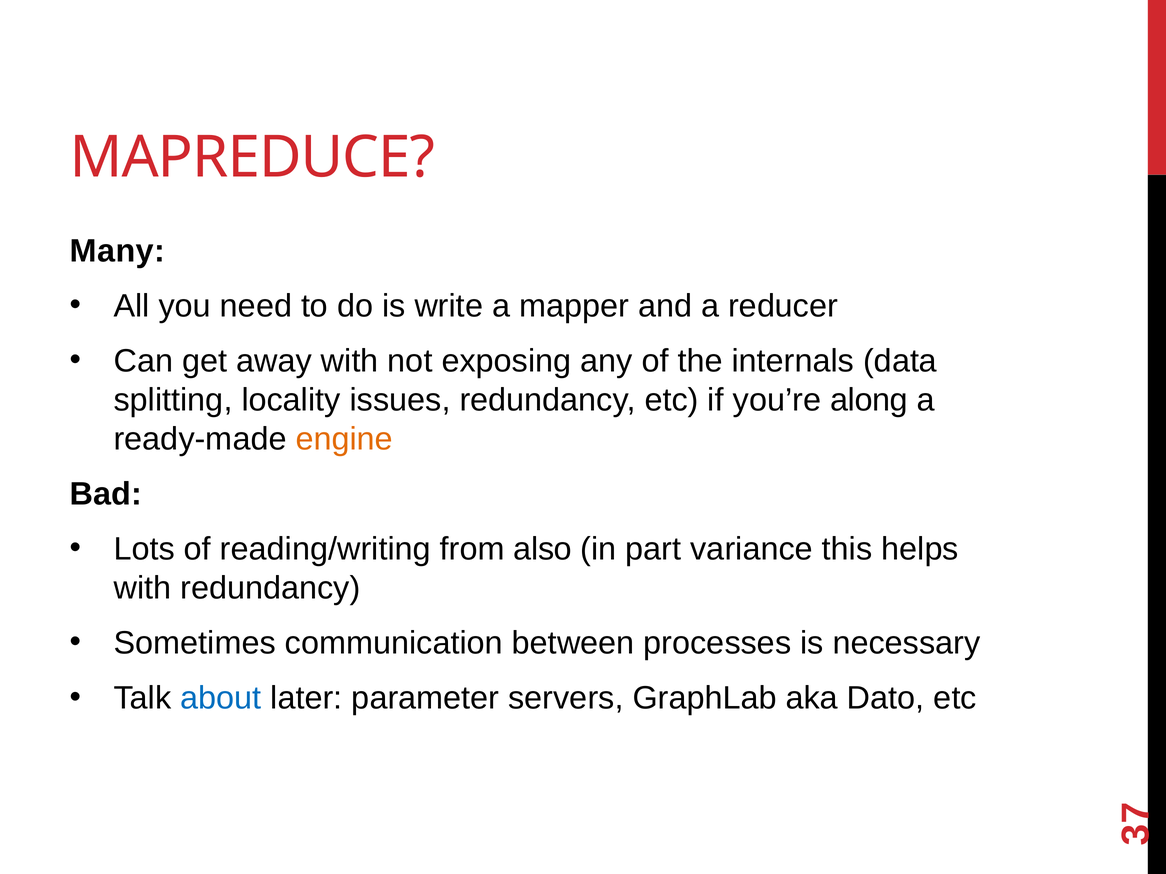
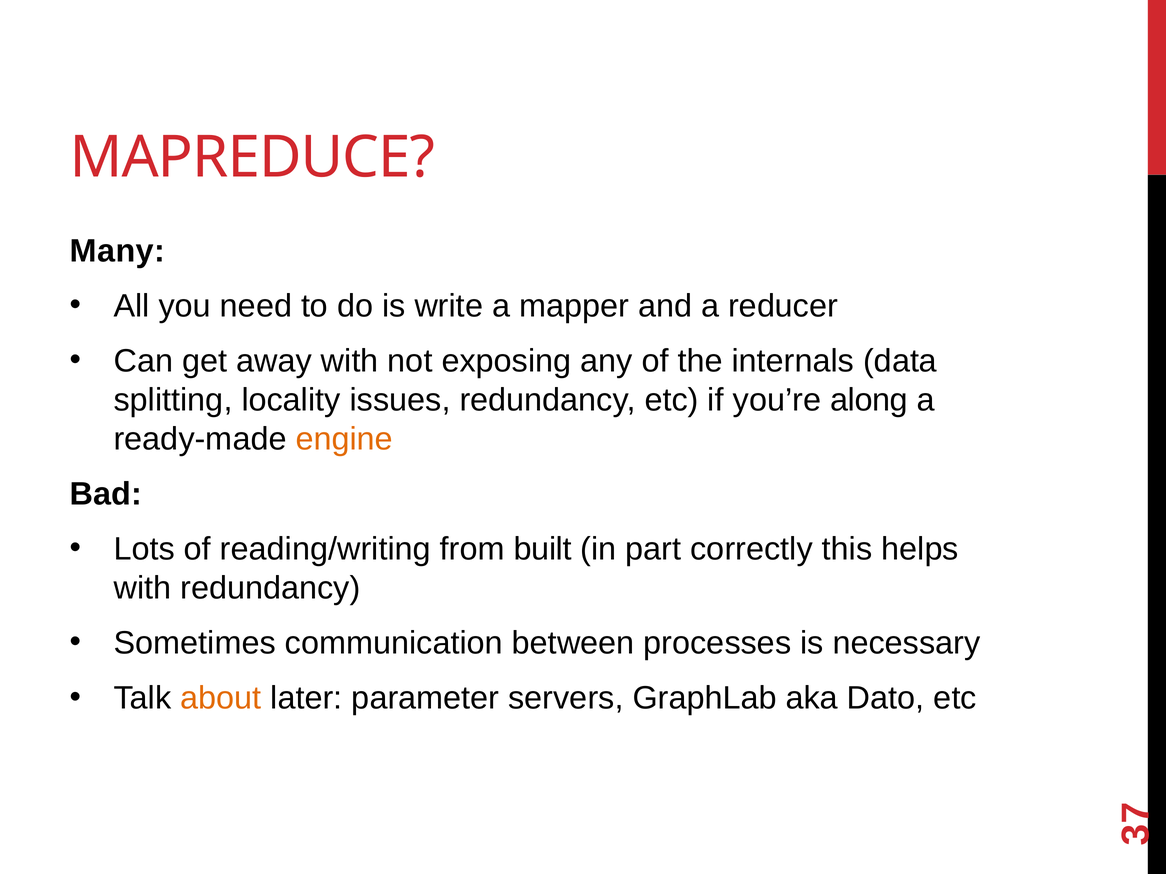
also: also -> built (543, 549)
variance: variance -> correctly (752, 549)
about colour: blue -> orange (221, 699)
